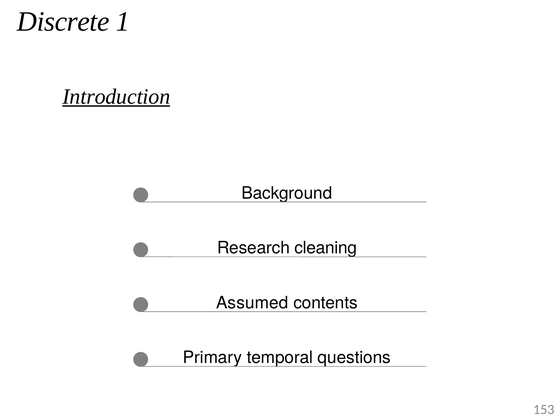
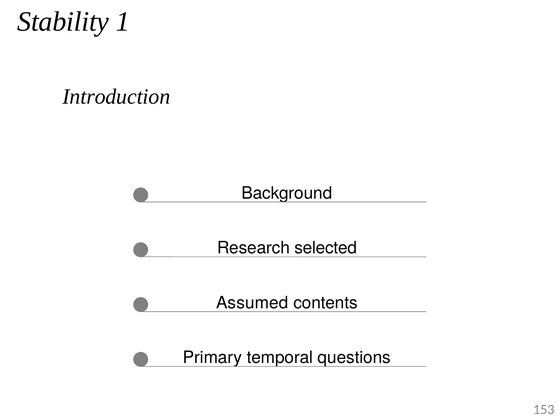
Discrete: Discrete -> Stability (63, 21)
Introduction underline: present -> none (116, 97)
cleaning: cleaning -> selected (326, 248)
